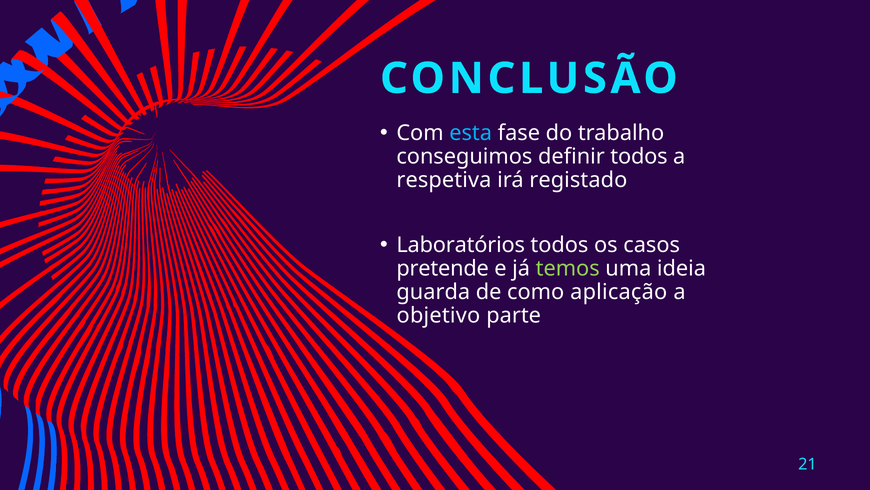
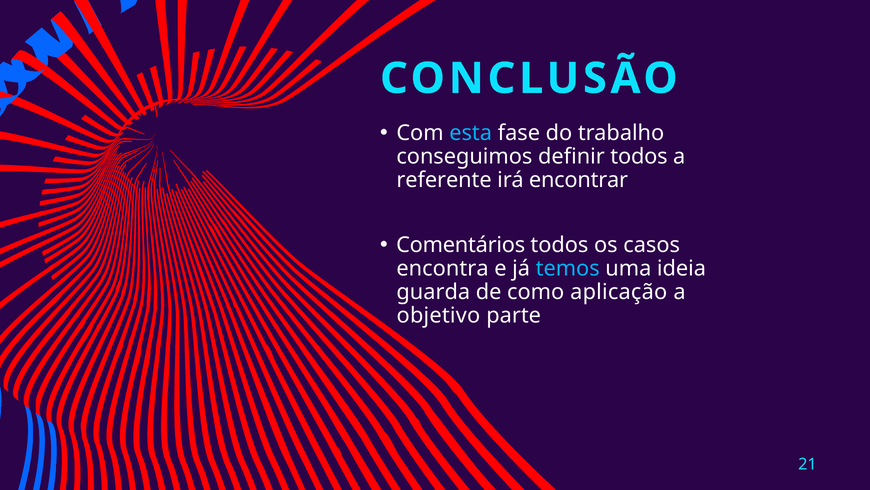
respetiva: respetiva -> referente (444, 180)
registado: registado -> encontrar (578, 180)
Laboratórios: Laboratórios -> Comentários (461, 245)
pretende: pretende -> encontra (443, 268)
temos colour: light green -> light blue (568, 268)
